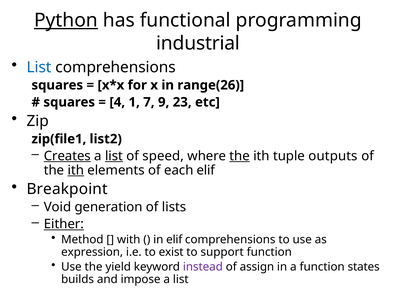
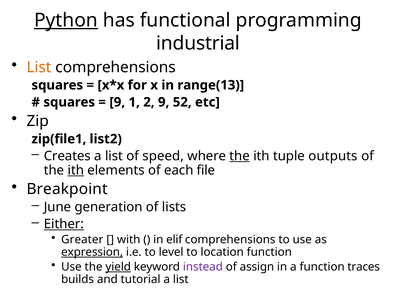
List colour: blue -> orange (39, 67)
range(26: range(26 -> range(13 (211, 85)
4: 4 -> 9 (117, 102)
7: 7 -> 2 (149, 102)
23: 23 -> 52 (182, 102)
Creates underline: present -> none (67, 156)
list underline: present -> none (114, 156)
each elif: elif -> file (206, 170)
Void: Void -> June (58, 207)
Method: Method -> Greater (82, 240)
expression underline: none -> present (92, 252)
exist: exist -> level (171, 252)
support: support -> location (222, 252)
yield underline: none -> present (118, 267)
states: states -> traces (364, 267)
impose: impose -> tutorial (141, 279)
